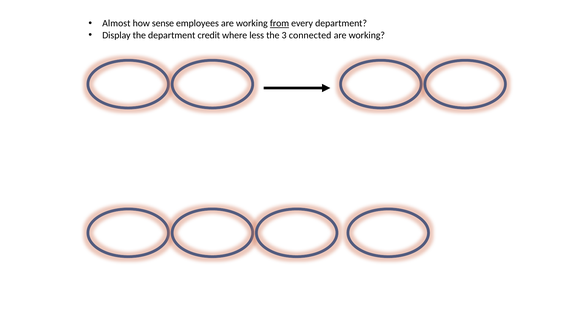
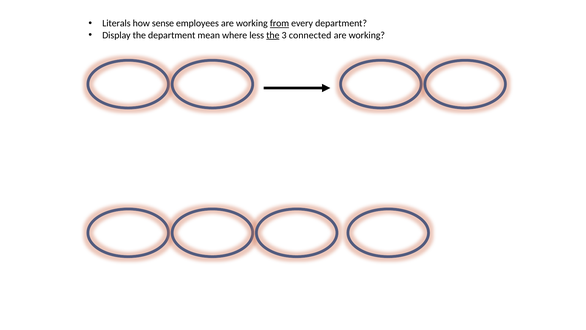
Almost: Almost -> Literals (116, 23)
credit: credit -> mean (209, 35)
the underline: none -> present (273, 35)
